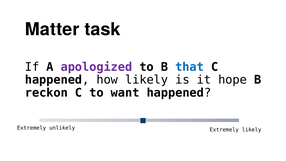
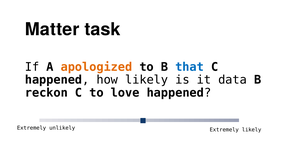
apologized colour: purple -> orange (96, 67)
hope: hope -> data (233, 80)
want: want -> love (125, 93)
